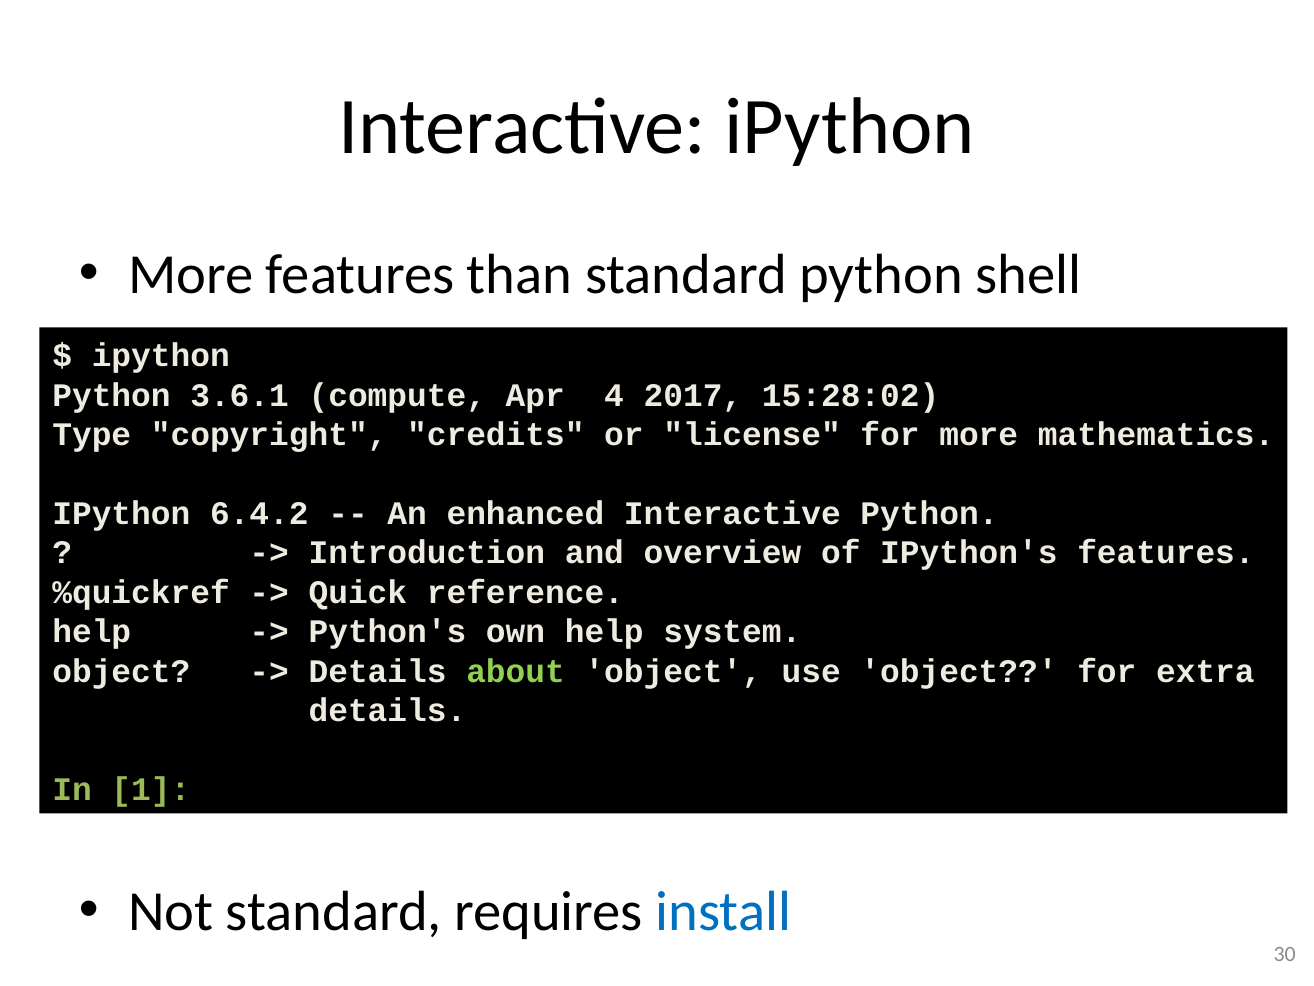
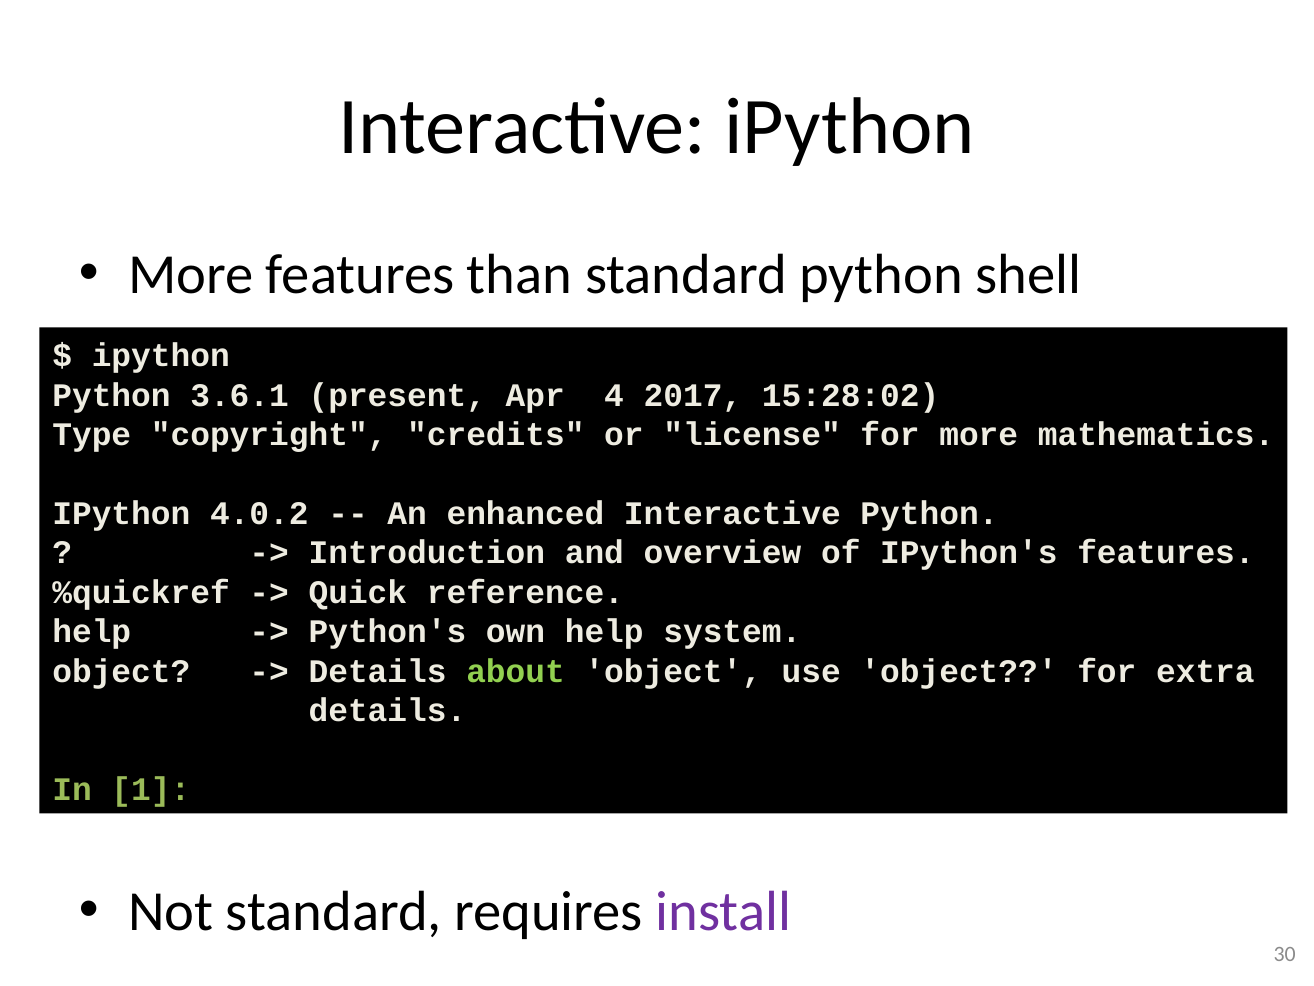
compute: compute -> present (397, 395)
6.4.2: 6.4.2 -> 4.0.2 (259, 513)
install colour: blue -> purple (724, 911)
